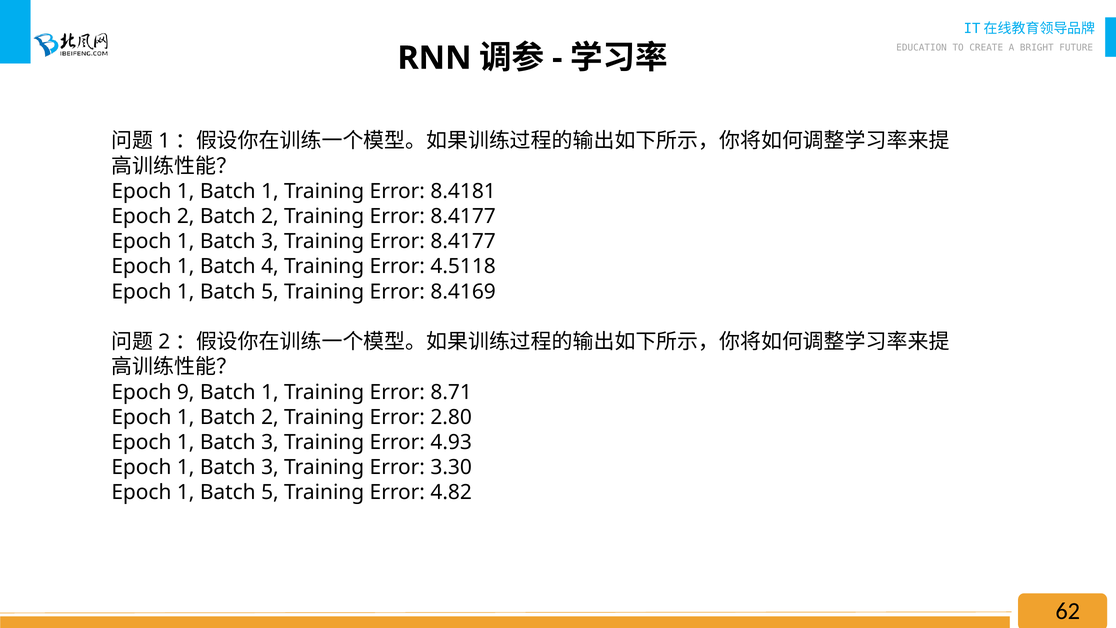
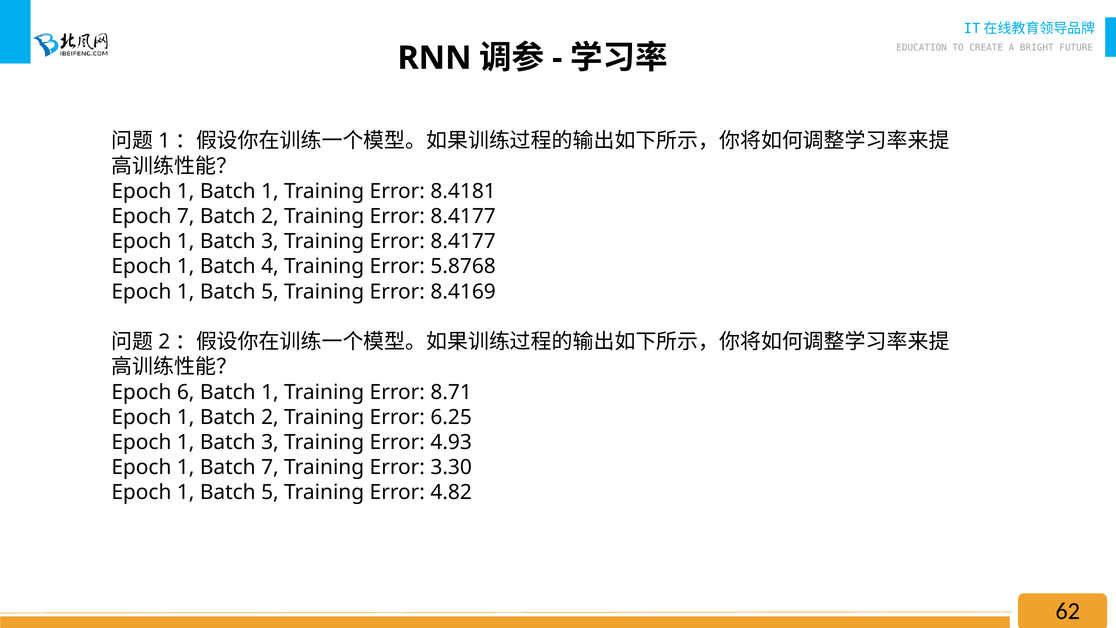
Epoch 2: 2 -> 7 (186, 216)
4.5118: 4.5118 -> 5.8768 (463, 267)
9: 9 -> 6 (186, 392)
2.80: 2.80 -> 6.25 (451, 417)
3: 3 -> 7 (270, 467)
